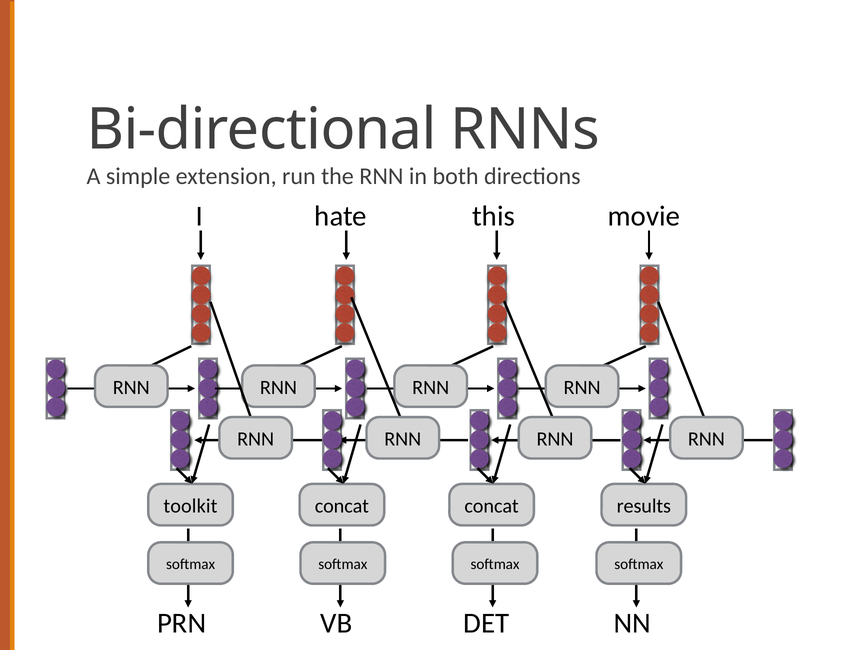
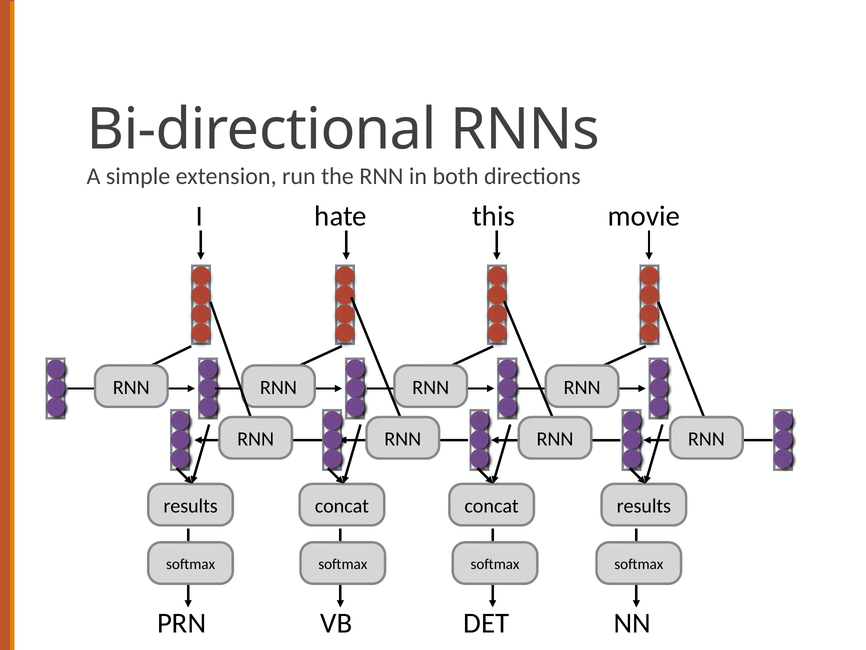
toolkit: toolkit -> results (191, 506)
